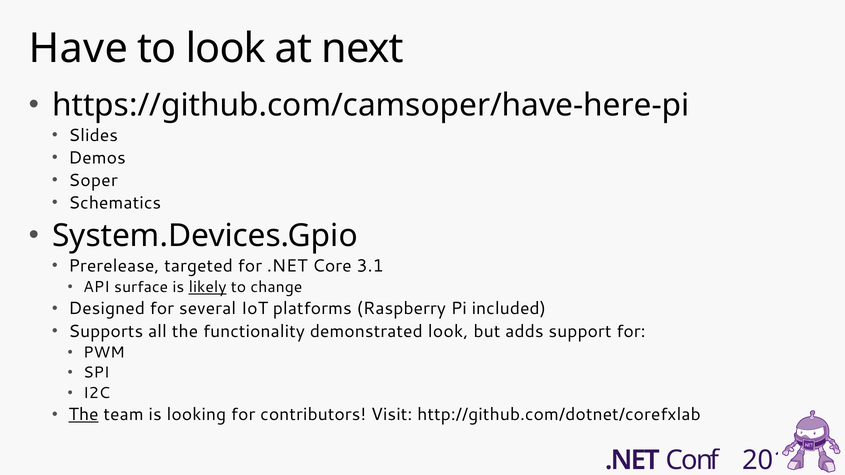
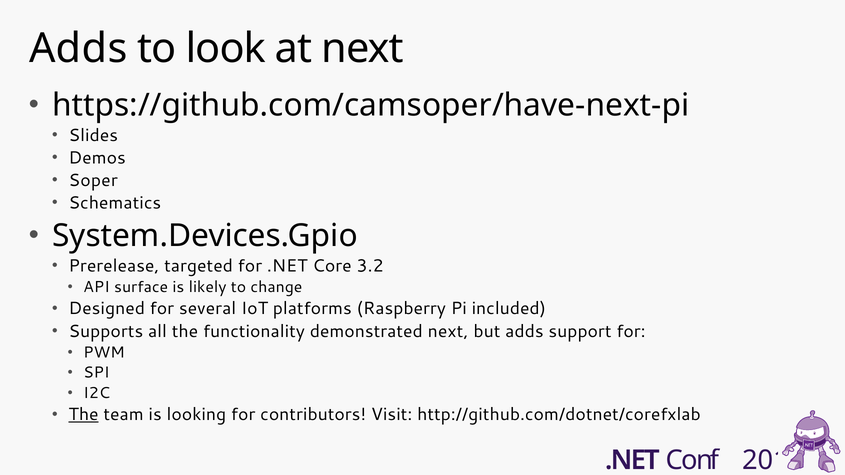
Have: Have -> Adds (78, 48)
https://github.com/camsoper/have-here-pi: https://github.com/camsoper/have-here-pi -> https://github.com/camsoper/have-next-pi (371, 105)
3.1: 3.1 -> 3.2 (370, 266)
likely underline: present -> none (208, 287)
demonstrated look: look -> next (448, 331)
